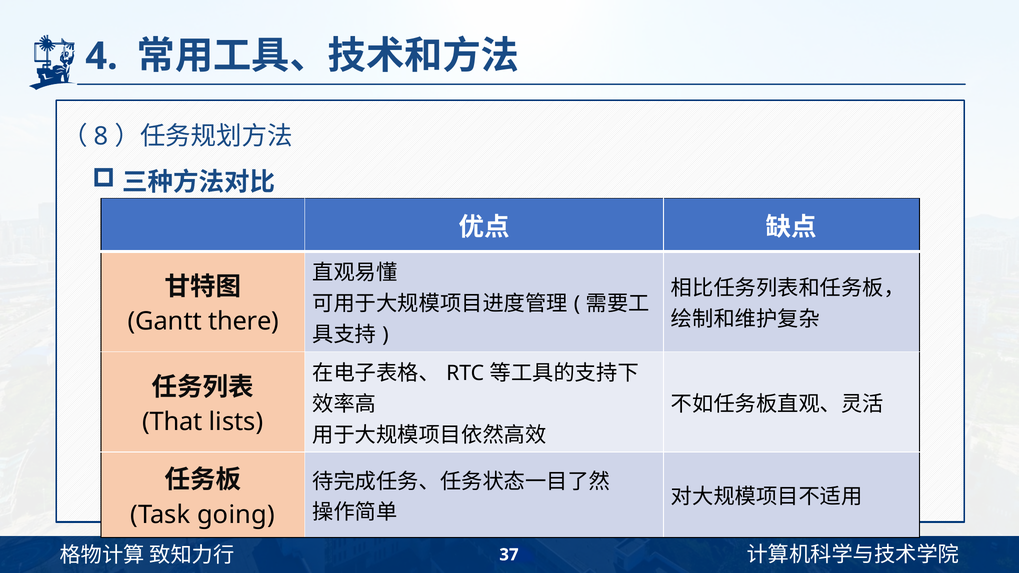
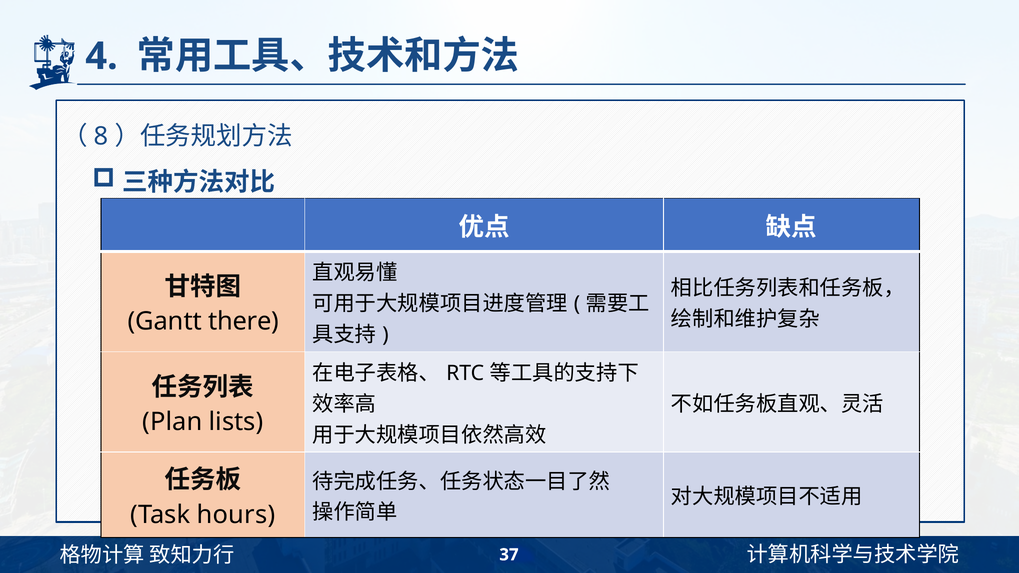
That: That -> Plan (172, 422)
going: going -> hours (236, 515)
